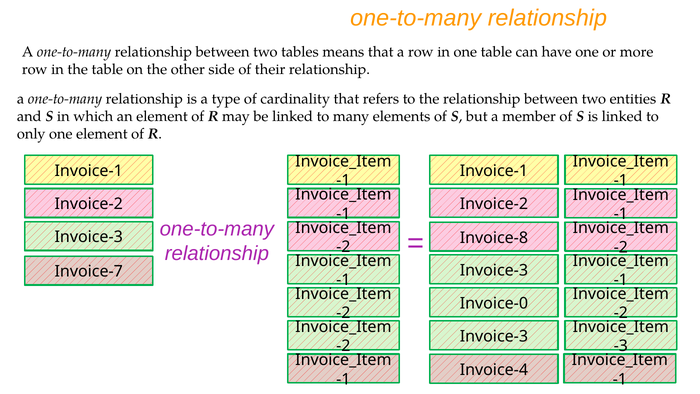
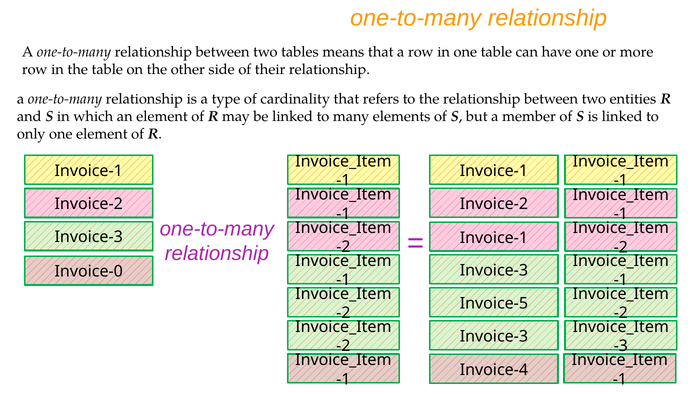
Invoice-8: Invoice-8 -> Invoice-1 (494, 238)
Invoice-7: Invoice-7 -> Invoice-0 (89, 272)
Invoice-0: Invoice-0 -> Invoice-5 (494, 303)
